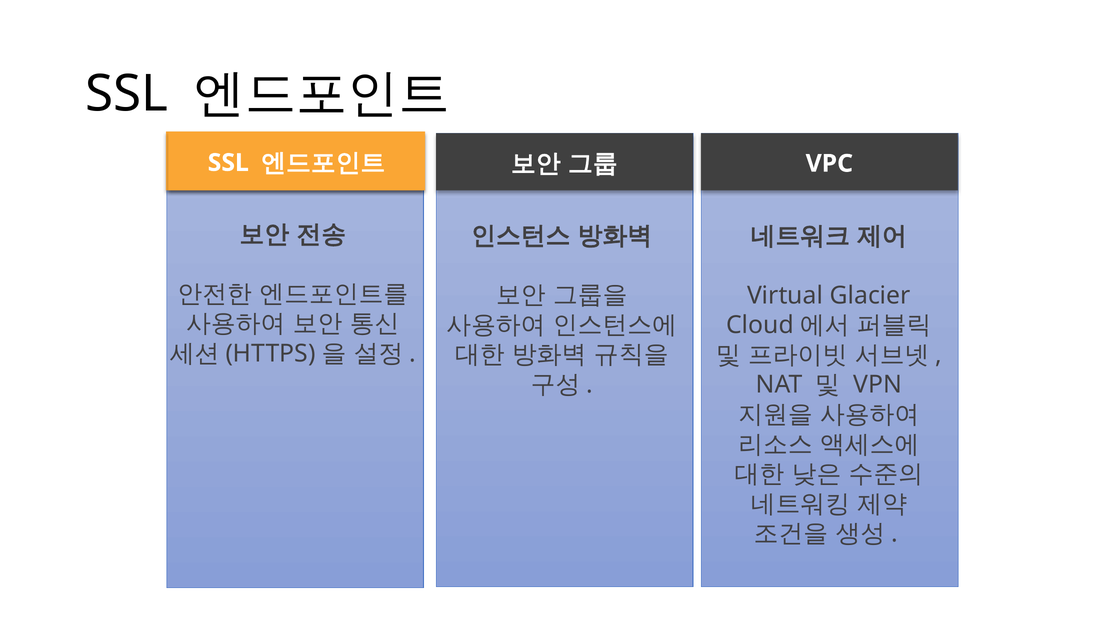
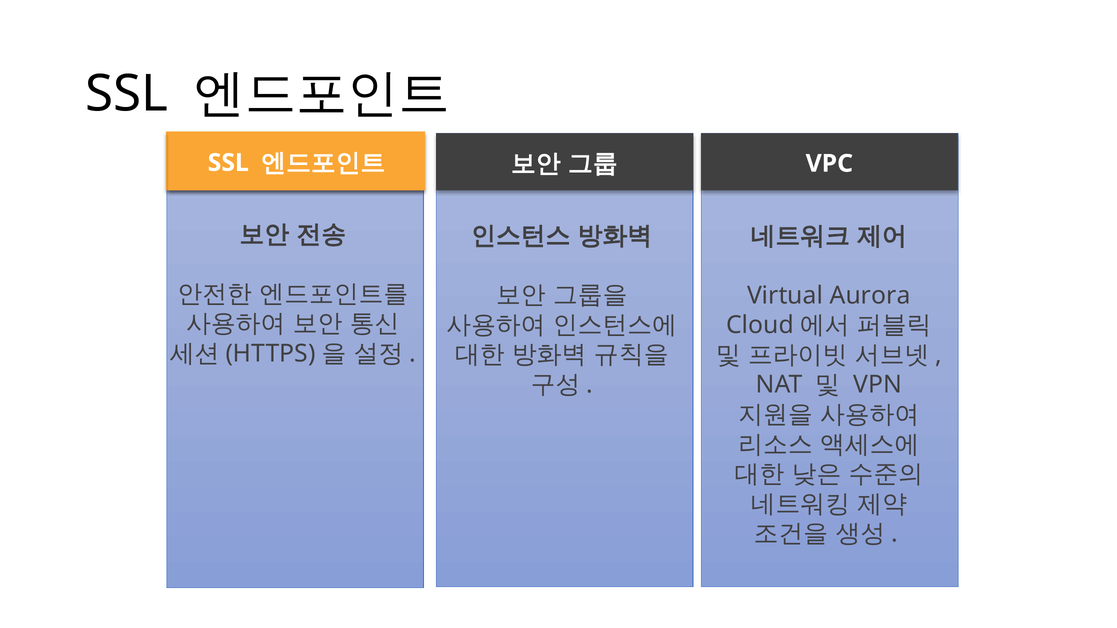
Glacier: Glacier -> Aurora (870, 296)
